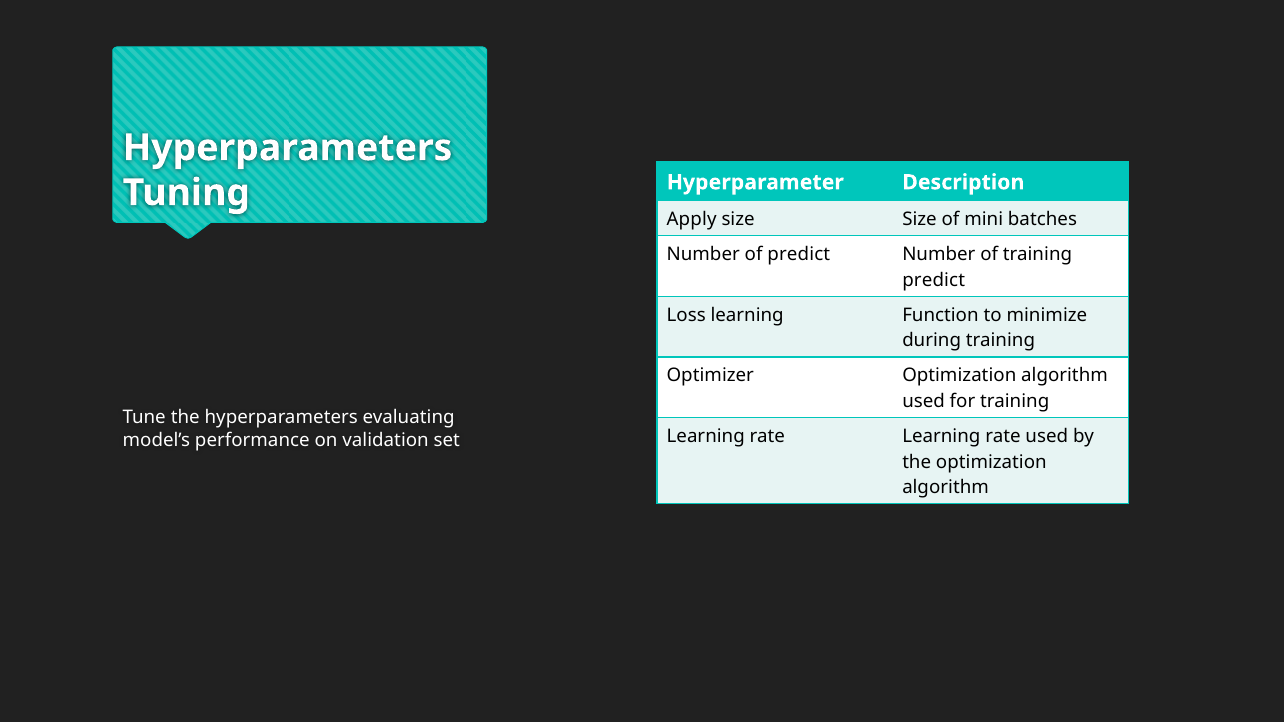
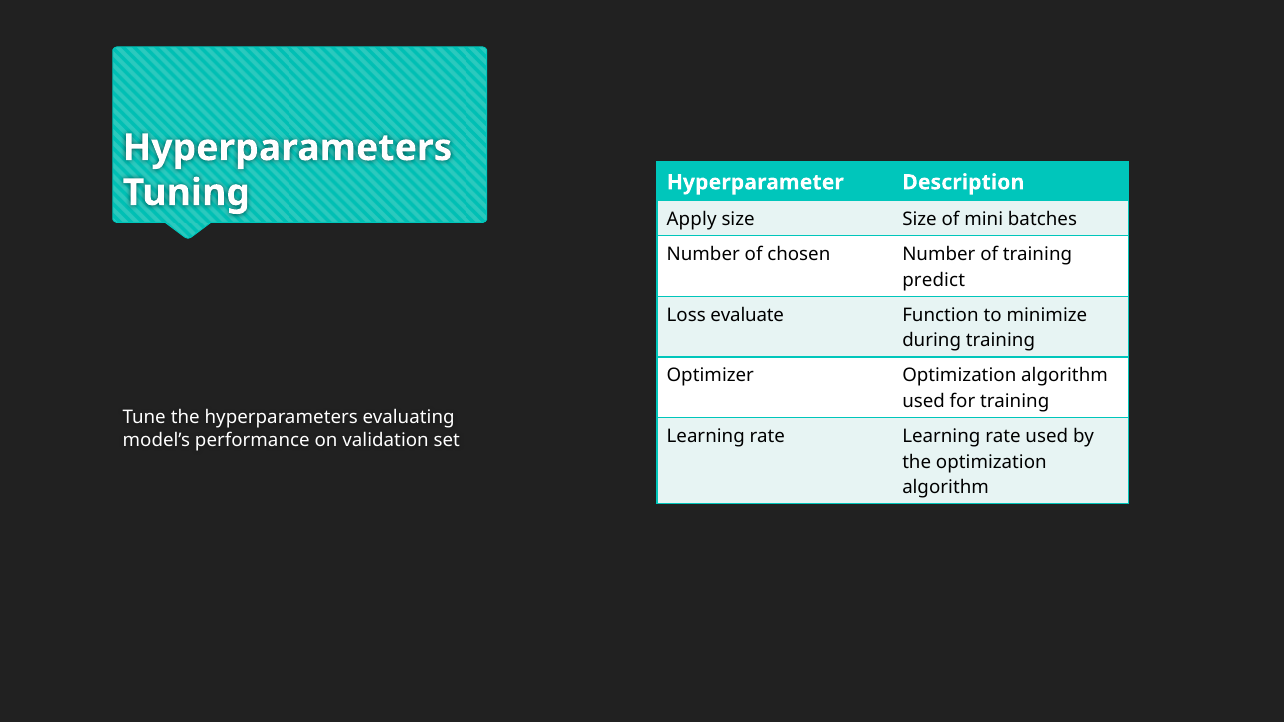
of predict: predict -> chosen (799, 254)
Loss learning: learning -> evaluate (747, 315)
